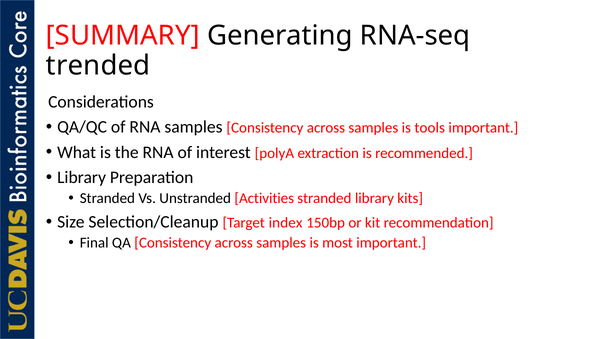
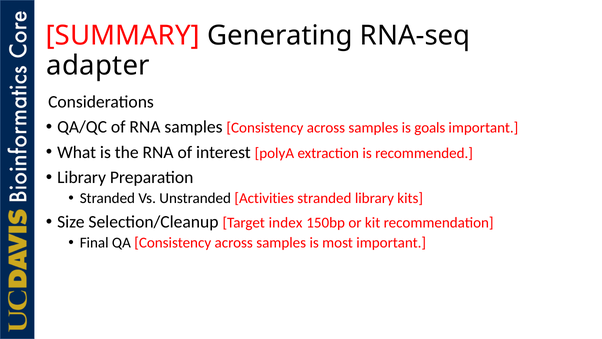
trended: trended -> adapter (98, 65)
tools: tools -> goals (430, 128)
